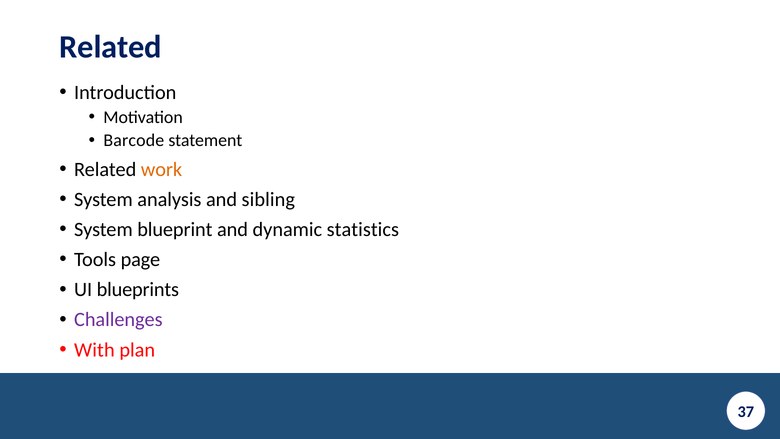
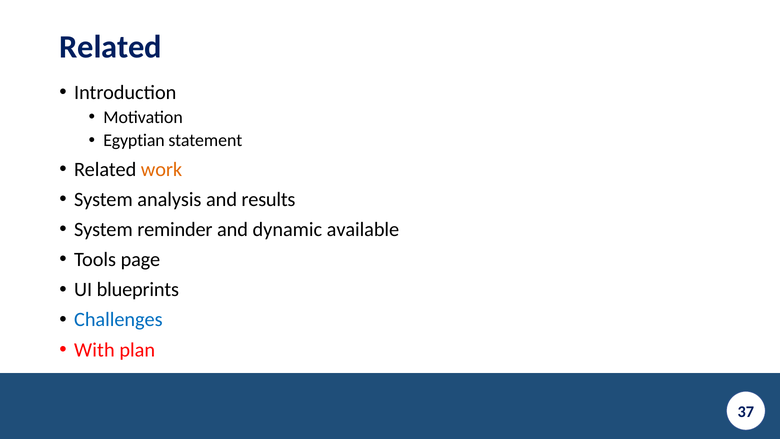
Barcode: Barcode -> Egyptian (134, 141)
sibling: sibling -> results (268, 199)
blueprint: blueprint -> reminder (175, 229)
statistics: statistics -> available (363, 229)
Challenges colour: purple -> blue (118, 320)
